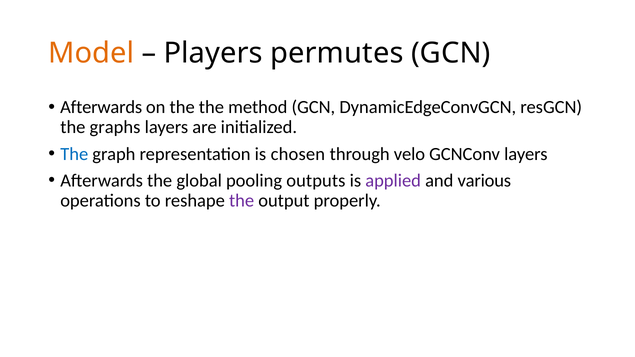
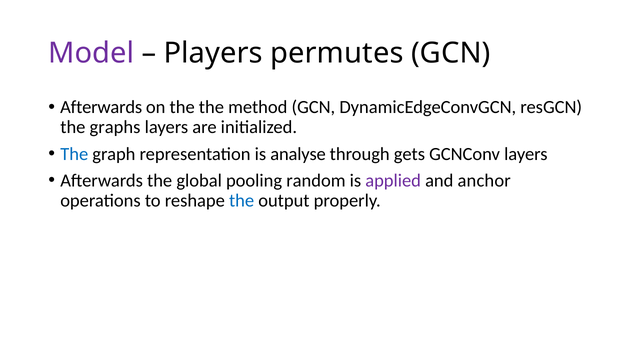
Model colour: orange -> purple (91, 53)
chosen: chosen -> analyse (298, 154)
velo: velo -> gets (409, 154)
outputs: outputs -> random (316, 181)
various: various -> anchor (484, 181)
the colour: purple -> blue (242, 201)
